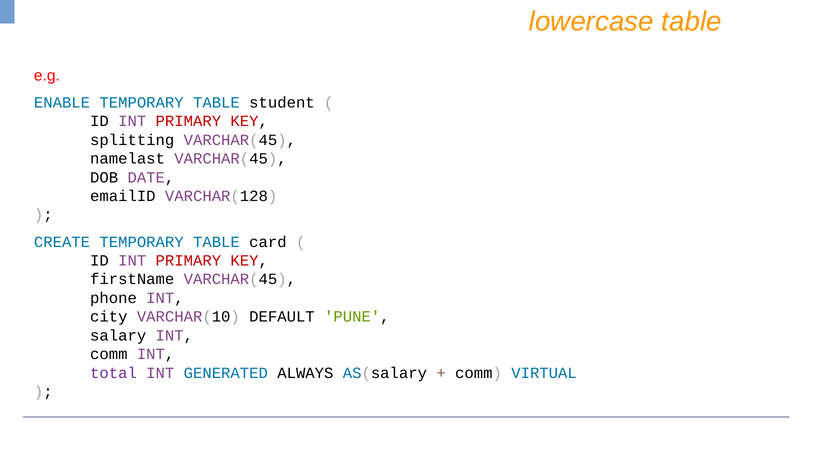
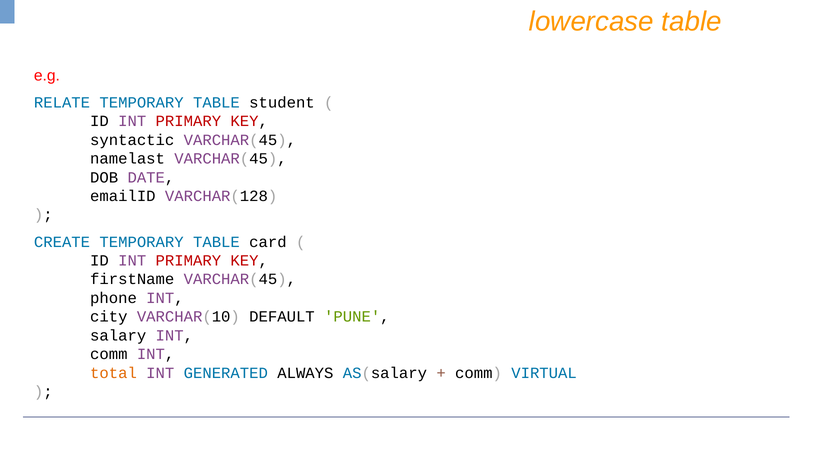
ENABLE: ENABLE -> RELATE (62, 103)
splitting: splitting -> syntactic (132, 140)
total colour: purple -> orange (113, 373)
